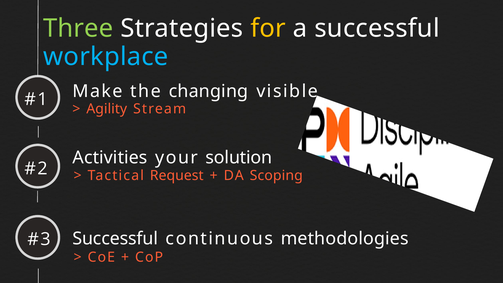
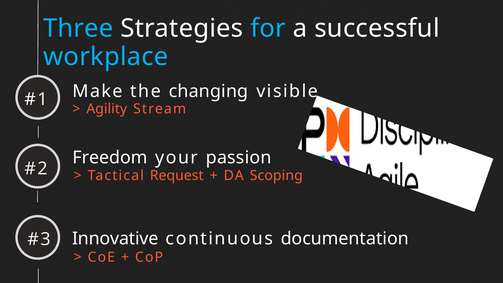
Three colour: light green -> light blue (78, 28)
for colour: yellow -> light blue (268, 28)
Activities: Activities -> Freedom (110, 157)
solution: solution -> passion (239, 157)
Successful: Successful -> Innovative (115, 238)
methodologies: methodologies -> documentation (345, 238)
